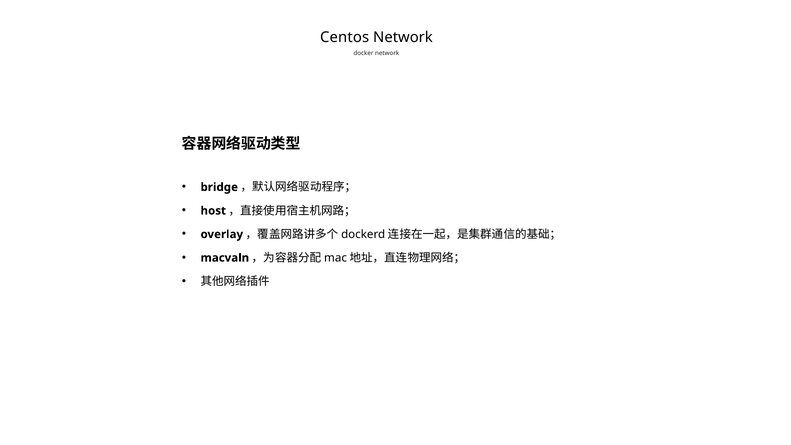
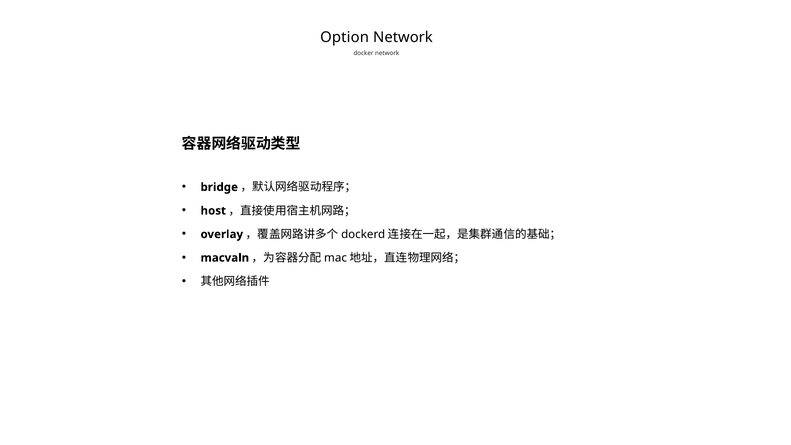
Centos: Centos -> Option (345, 37)
